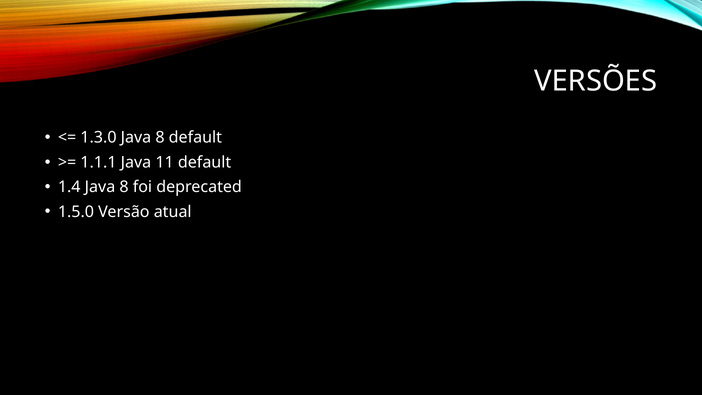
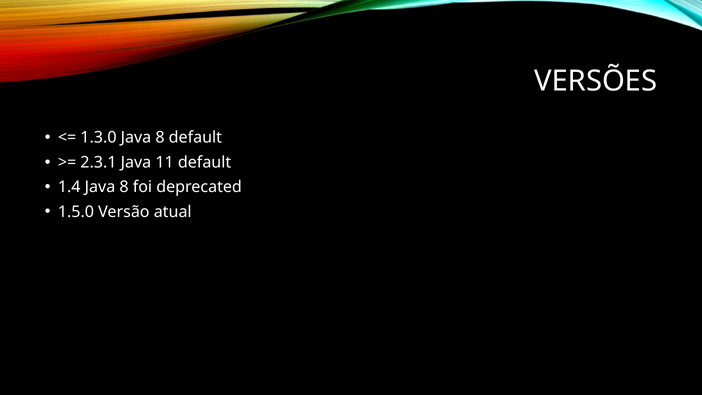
1.1.1: 1.1.1 -> 2.3.1 (98, 162)
